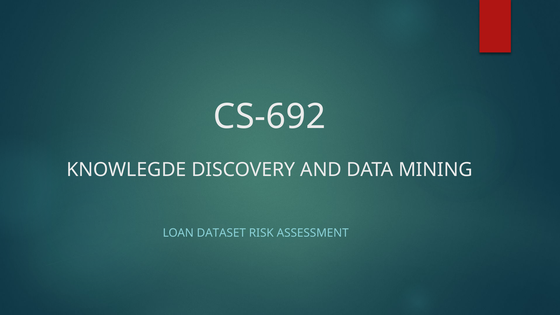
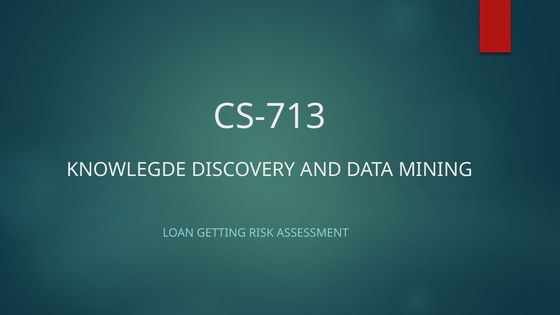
CS-692: CS-692 -> CS-713 (270, 117)
DATASET: DATASET -> GETTING (221, 233)
